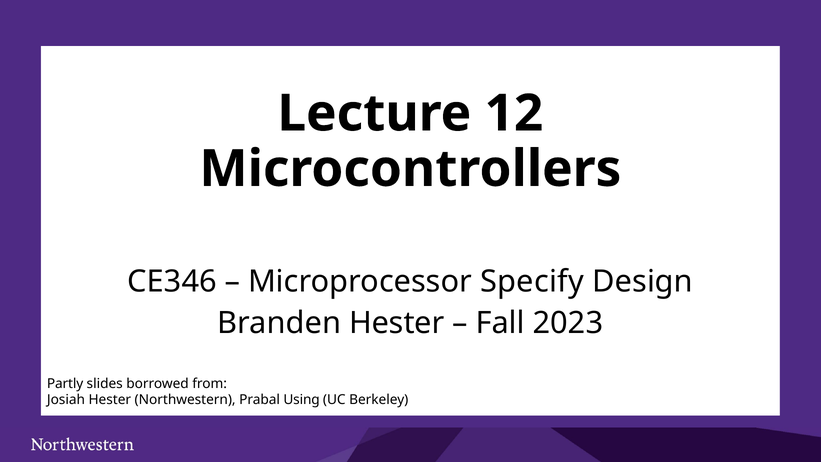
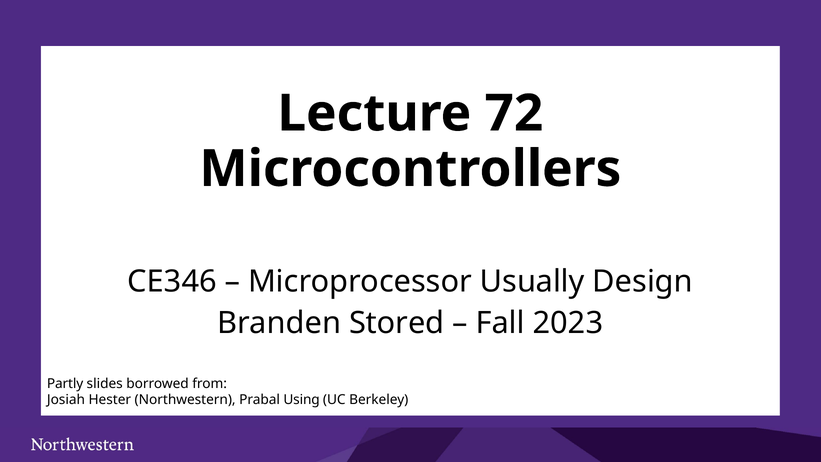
12: 12 -> 72 (514, 113)
Specify: Specify -> Usually (532, 281)
Branden Hester: Hester -> Stored (397, 323)
